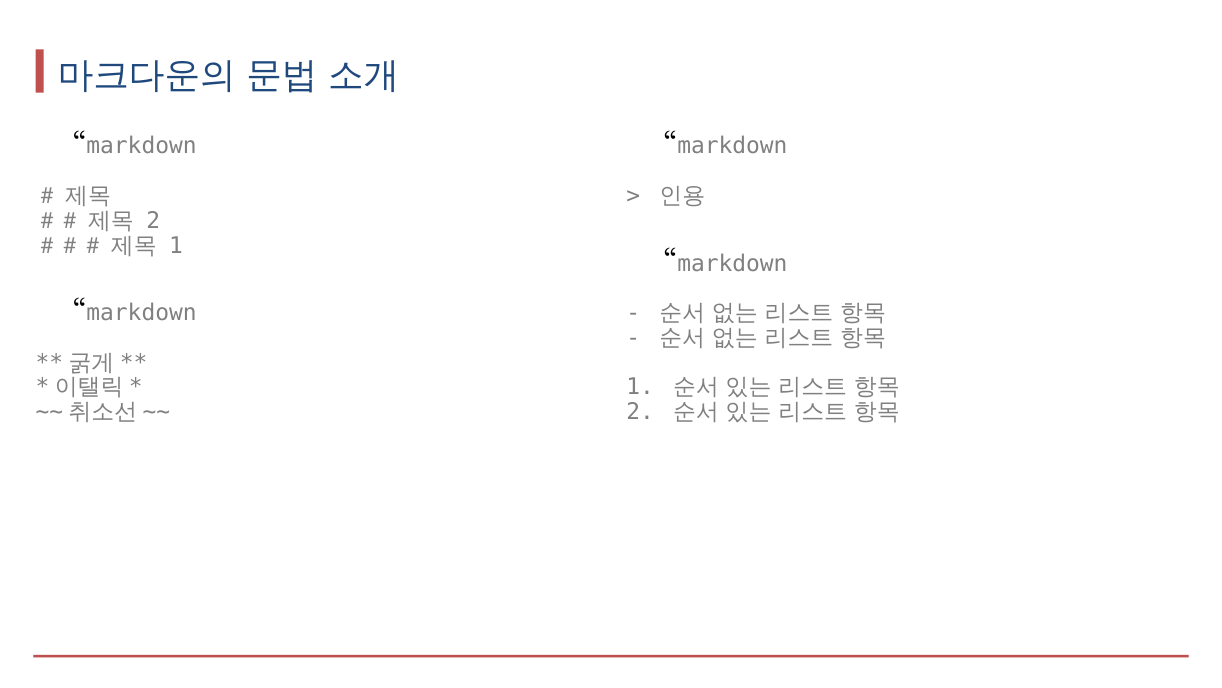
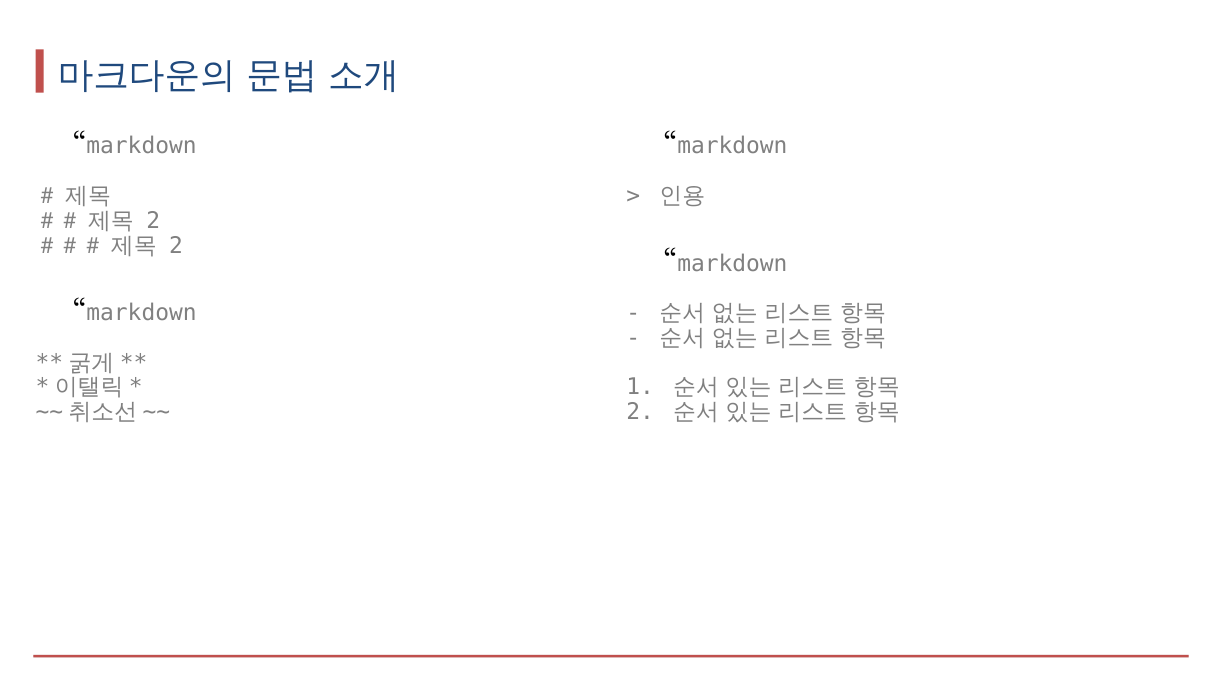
1: 1 -> 2 (176, 245)
